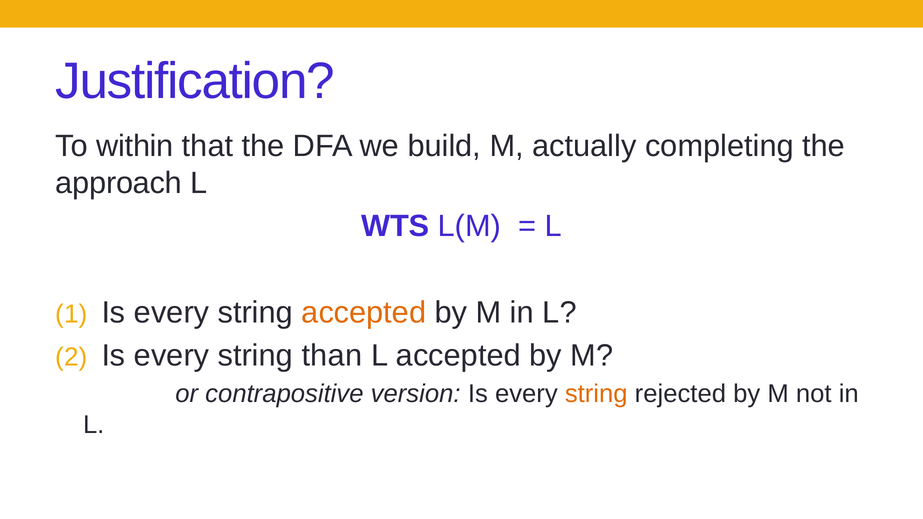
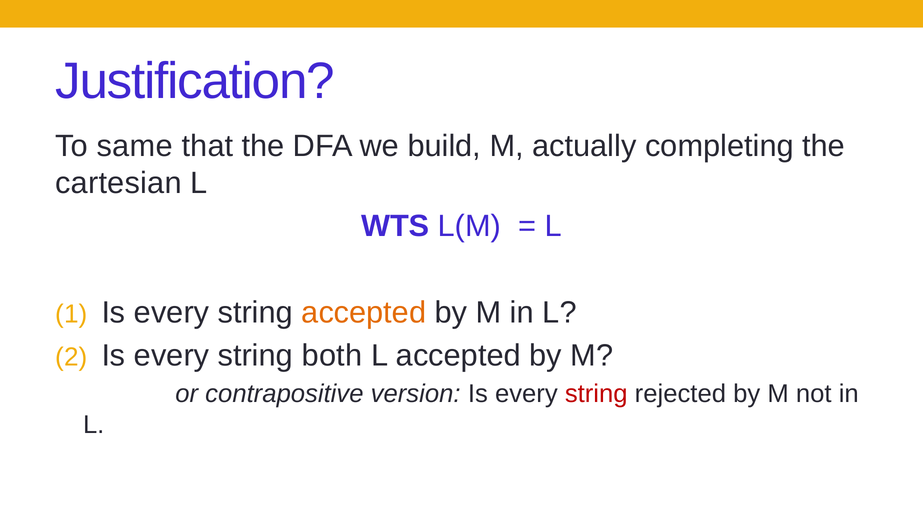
within: within -> same (135, 146)
approach: approach -> cartesian (119, 183)
than: than -> both (332, 356)
string colour: orange -> red (596, 394)
